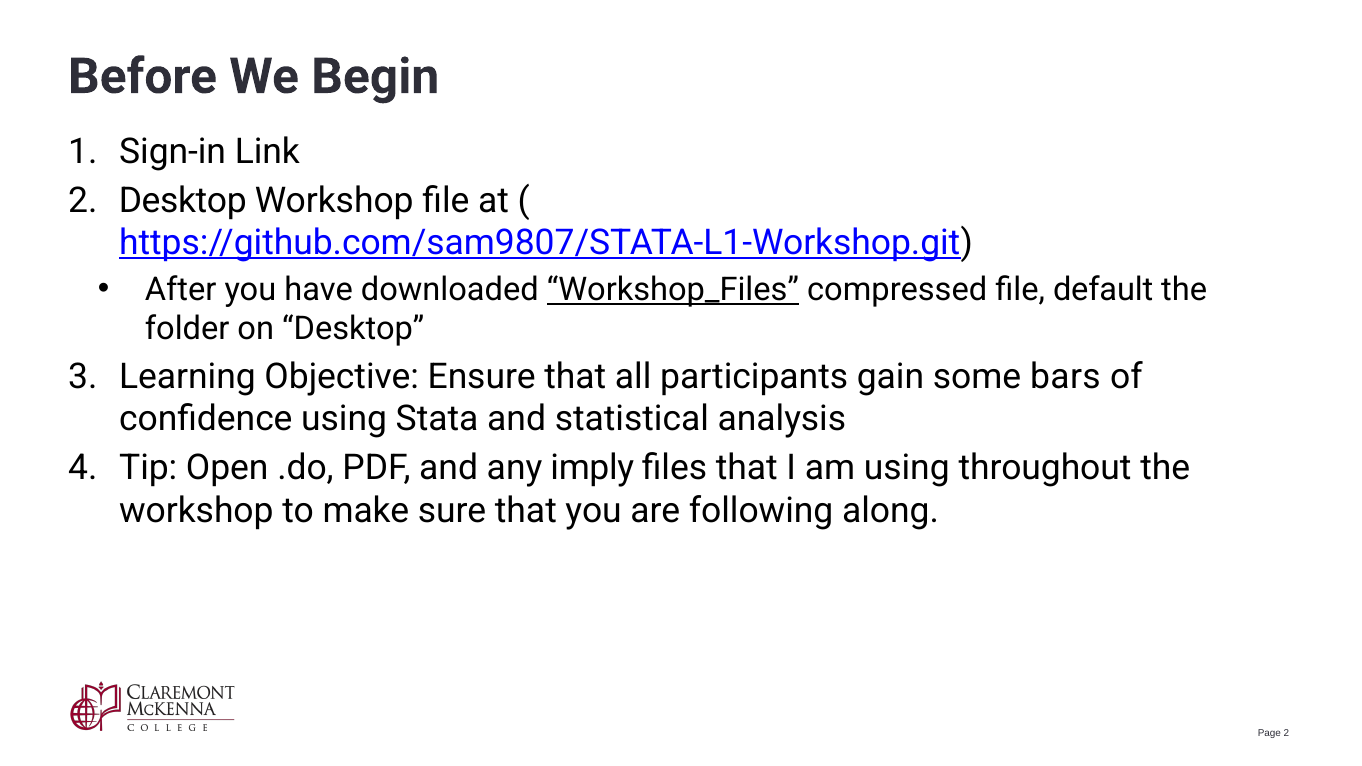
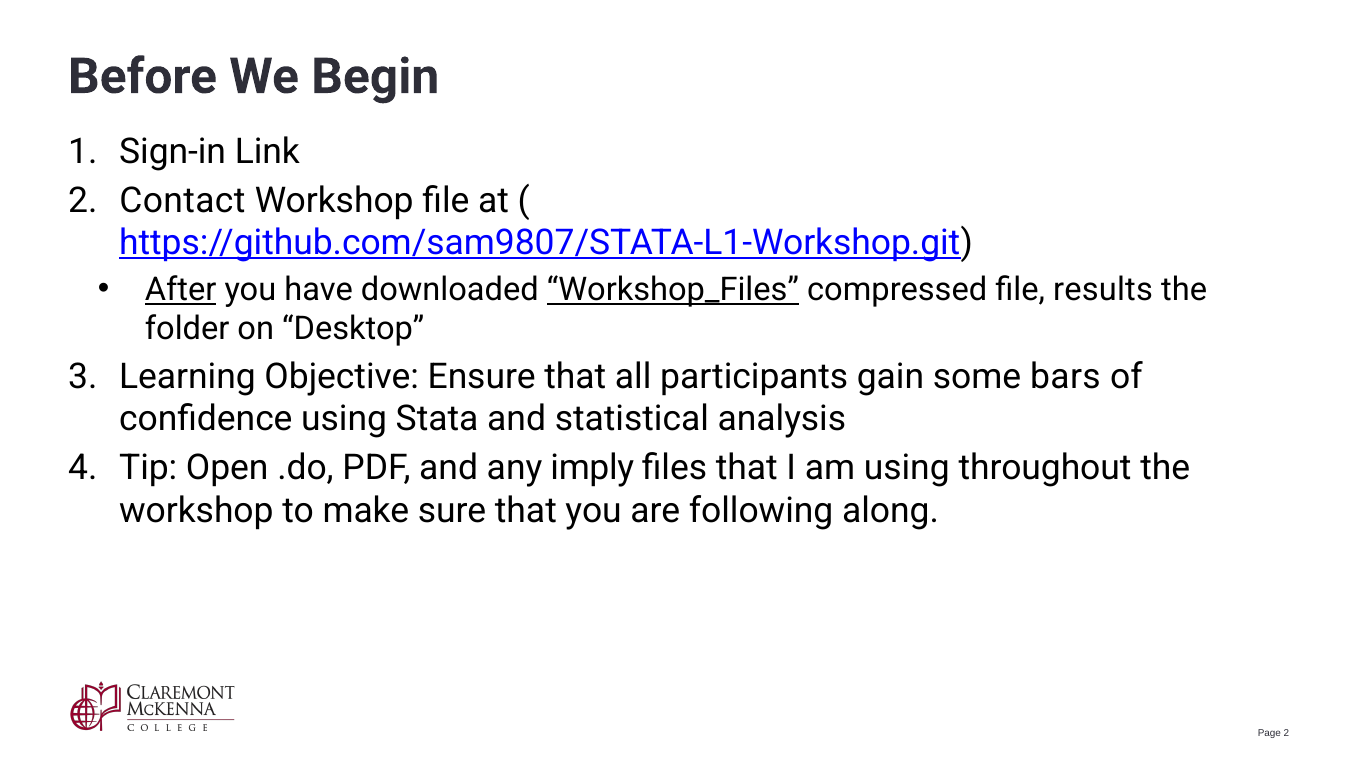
Desktop: Desktop -> Contact (182, 200)
After underline: none -> present (181, 290)
default: default -> results (1103, 290)
